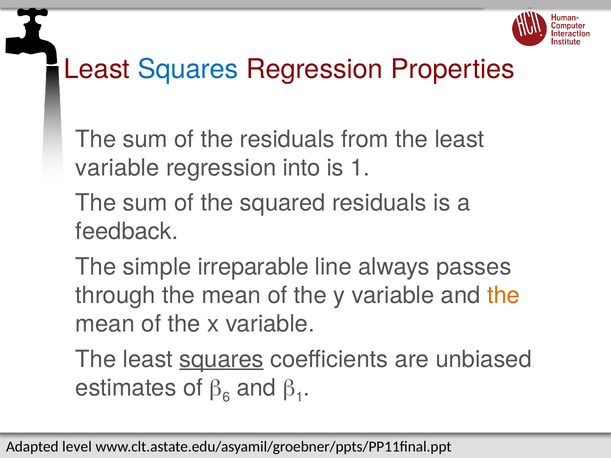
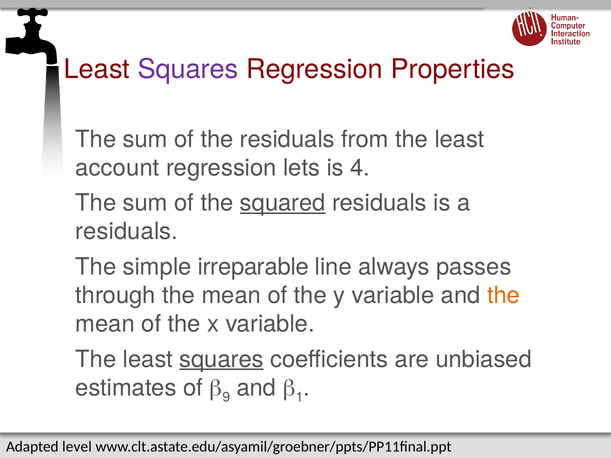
Squares colour: blue -> purple (188, 69)
variable: variable -> account (117, 168)
into: into -> lets (302, 168)
is 1: 1 -> 4 (360, 168)
squared underline: none -> present (283, 203)
feedback: feedback -> residuals (127, 232)
6: 6 -> 9 (226, 397)
